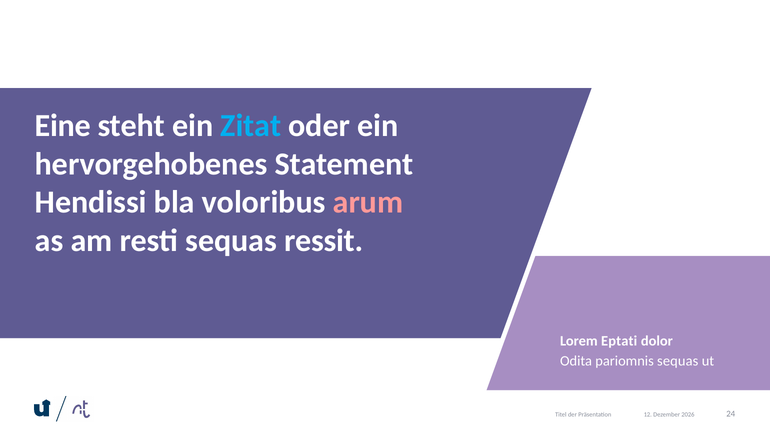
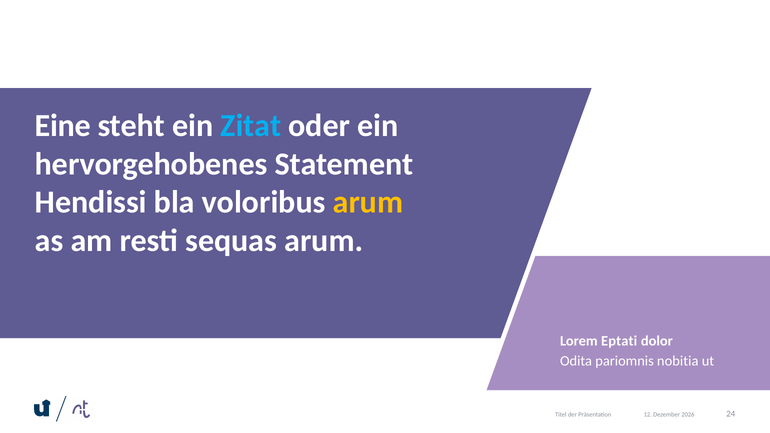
arum colour: pink -> yellow (368, 202)
sequas ressit: ressit -> arum (324, 241)
pariomnis sequas: sequas -> nobitia (678, 361)
